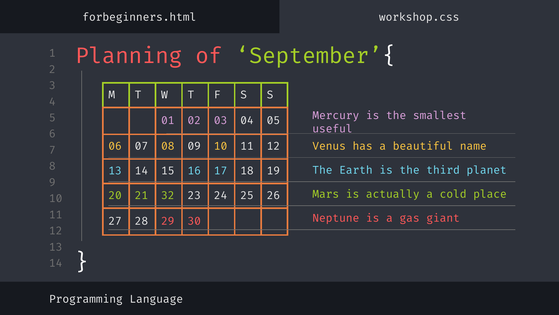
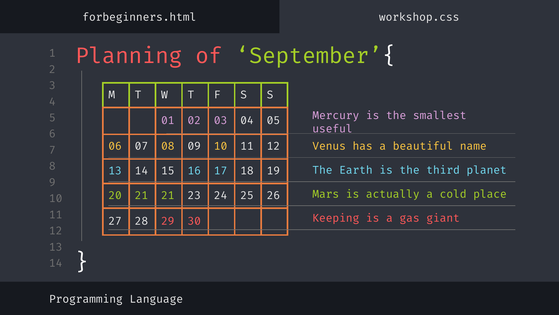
21 32: 32 -> 21 (168, 195)
Neptune: Neptune -> Keeping (336, 218)
